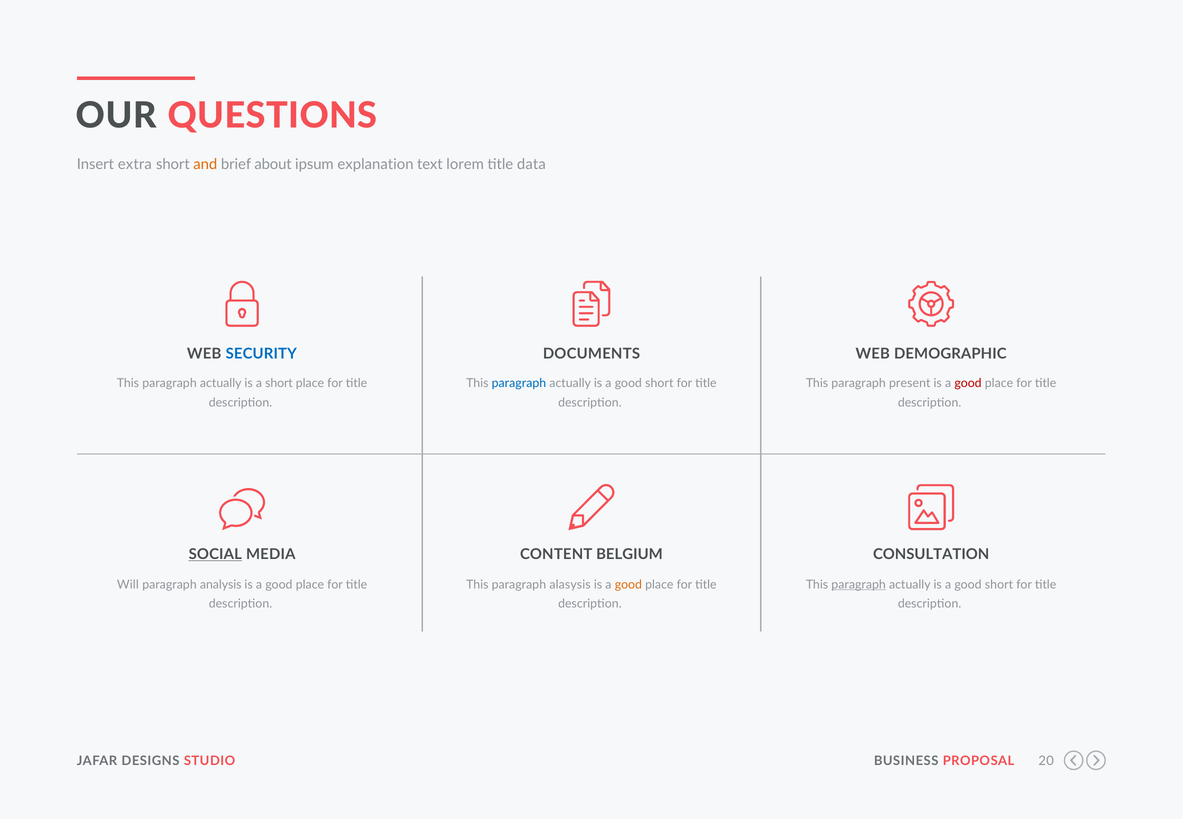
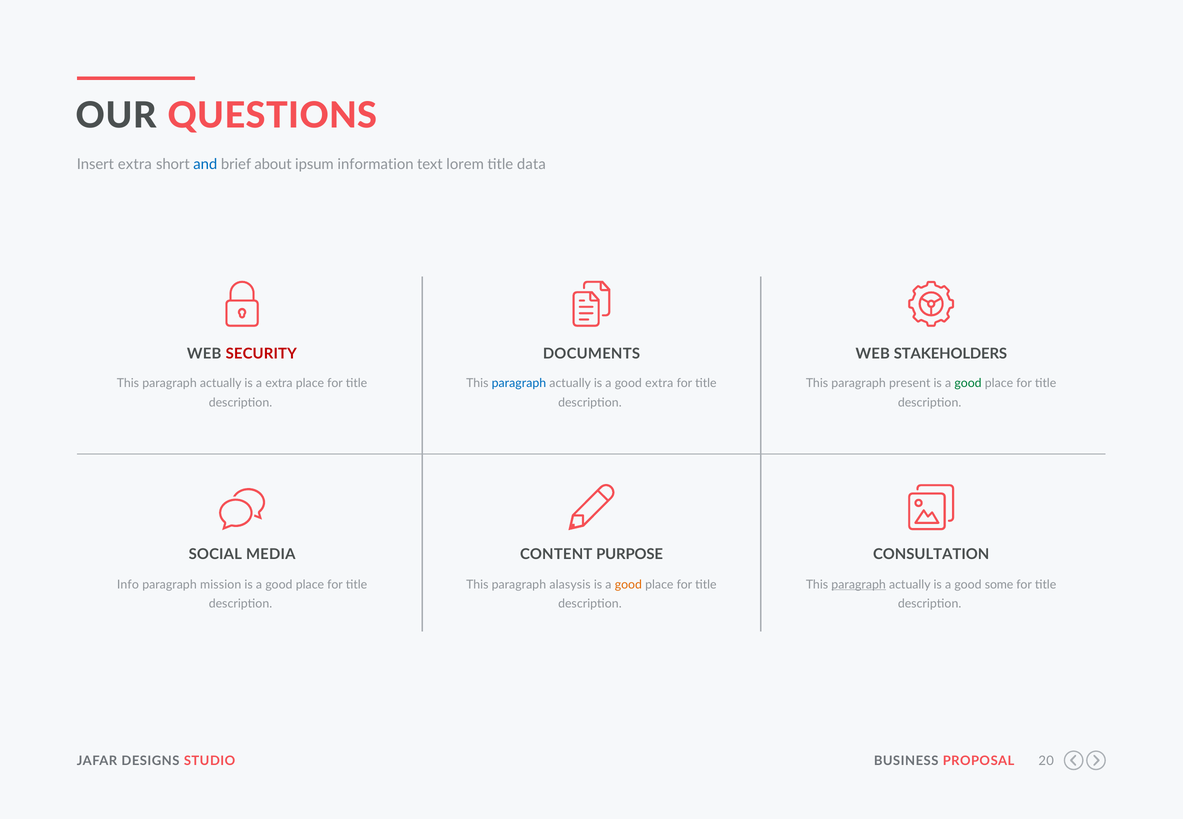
and colour: orange -> blue (205, 165)
explanation: explanation -> information (376, 165)
SECURITY colour: blue -> red (261, 354)
DEMOGRAPHIC: DEMOGRAPHIC -> STAKEHOLDERS (950, 354)
a short: short -> extra (279, 383)
short: short -> extra (659, 383)
good colour: red -> green (968, 383)
SOCIAL underline: present -> none (215, 554)
BELGIUM: BELGIUM -> PURPOSE (630, 554)
Will: Will -> Info (128, 585)
analysis: analysis -> mission (221, 585)
short: short -> some (999, 585)
